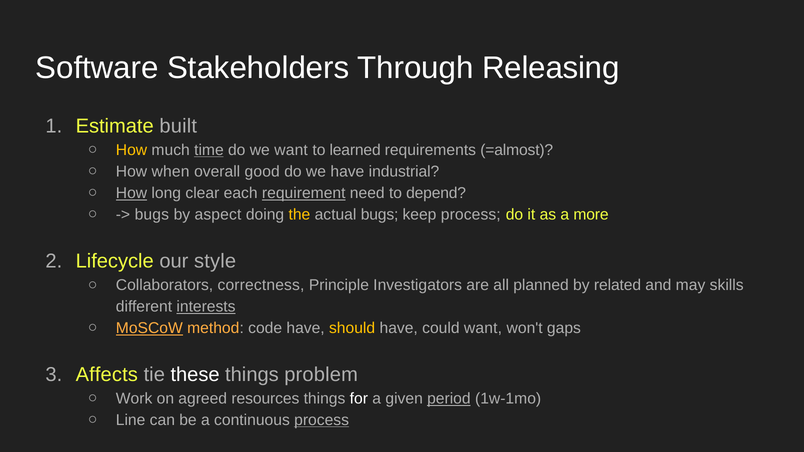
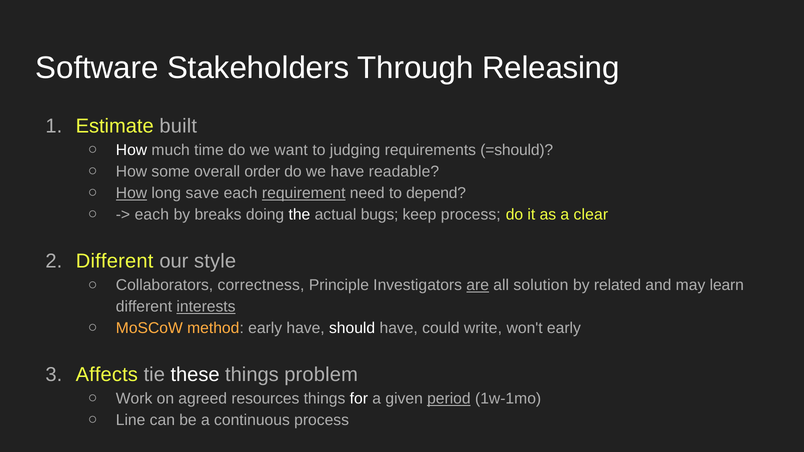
How colour: yellow -> white (131, 150)
time underline: present -> none (209, 150)
learned: learned -> judging (355, 150)
=almost: =almost -> =should (517, 150)
when: when -> some (171, 172)
good: good -> order (262, 172)
industrial: industrial -> readable (404, 172)
clear: clear -> save (202, 193)
bugs: bugs -> each (152, 215)
aspect: aspect -> breaks (218, 215)
the colour: yellow -> white (299, 215)
more: more -> clear (591, 215)
Lifecycle: Lifecycle -> Different (115, 261)
are underline: none -> present (478, 285)
planned: planned -> solution (541, 285)
skills: skills -> learn (727, 285)
MoSCoW underline: present -> none (149, 328)
method code: code -> early (265, 328)
should colour: yellow -> white (352, 328)
could want: want -> write (483, 328)
won't gaps: gaps -> early (564, 328)
process underline: present -> none (322, 420)
